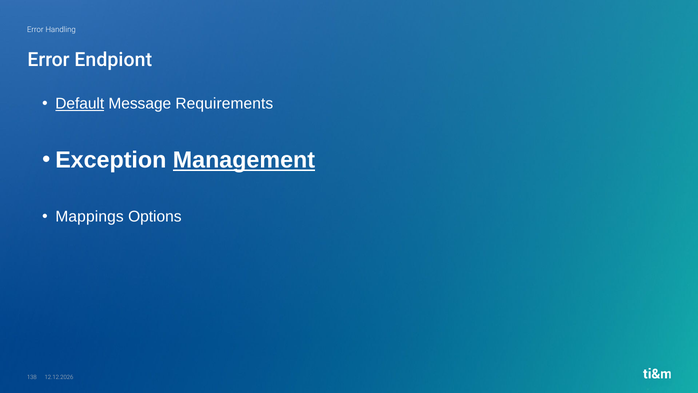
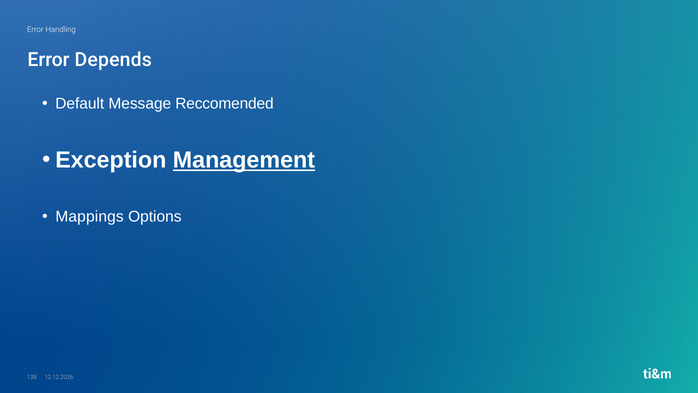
Endpiont: Endpiont -> Depends (113, 60)
Default underline: present -> none (80, 104)
Requirements: Requirements -> Reccomended (224, 104)
